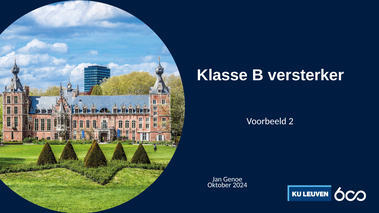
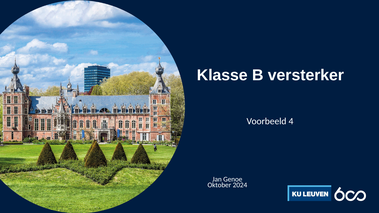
2: 2 -> 4 (291, 121)
